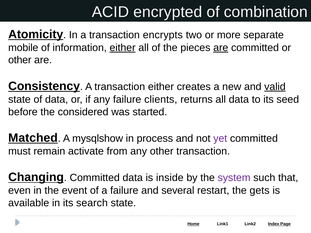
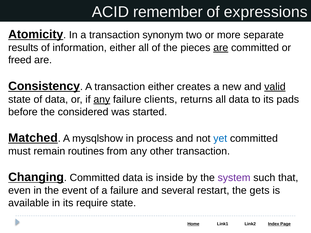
encrypted: encrypted -> remember (168, 12)
combination: combination -> expressions (266, 12)
encrypts: encrypts -> synonym (163, 35)
mobile: mobile -> results (23, 48)
either underline: present -> none (123, 48)
other: other -> freed (20, 60)
any underline: none -> present (102, 100)
seed: seed -> pads (288, 100)
yet colour: purple -> blue (220, 139)
activate: activate -> routines (86, 151)
search: search -> require (92, 203)
